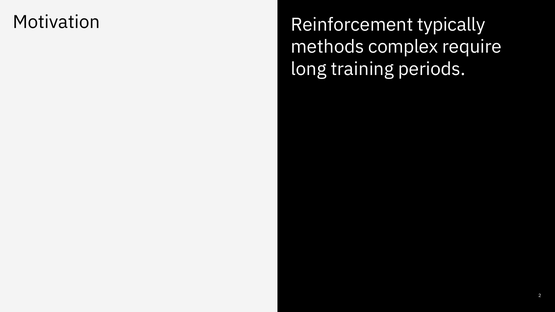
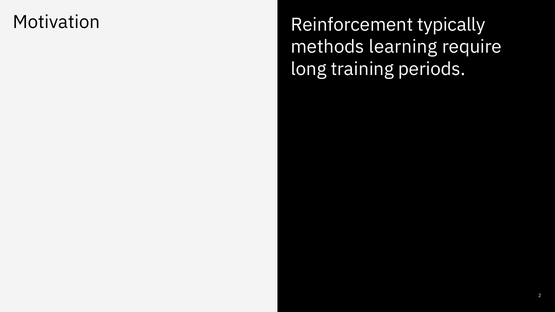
complex: complex -> learning (403, 47)
